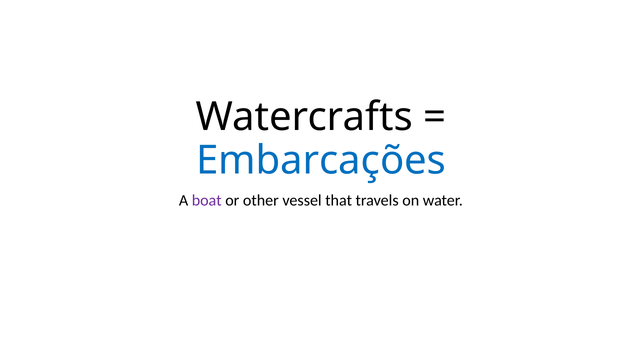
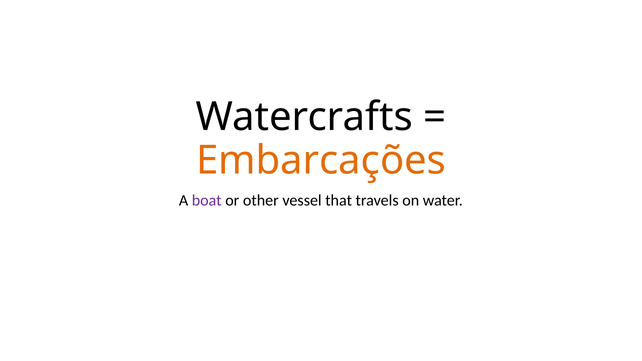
Embarcações colour: blue -> orange (321, 160)
